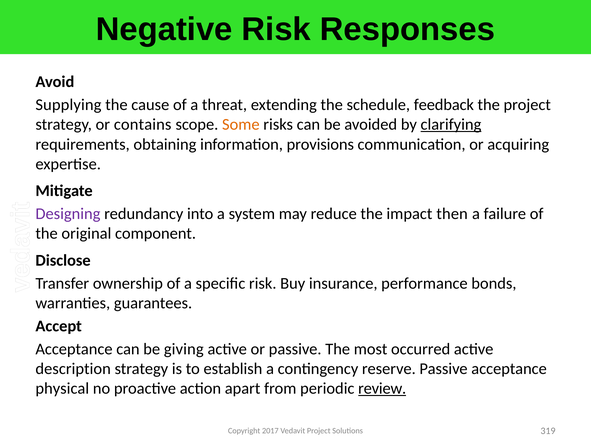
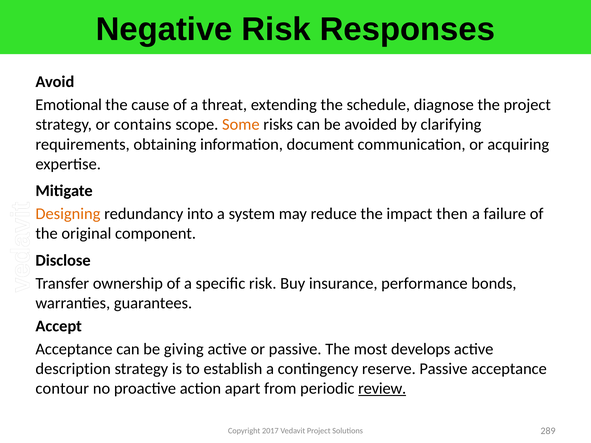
Supplying: Supplying -> Emotional (69, 105)
feedback: feedback -> diagnose (444, 105)
clarifying underline: present -> none (451, 125)
provisions: provisions -> document (320, 144)
Designing colour: purple -> orange (68, 214)
occurred: occurred -> develops (421, 349)
physical: physical -> contour (62, 389)
319: 319 -> 289 (548, 431)
